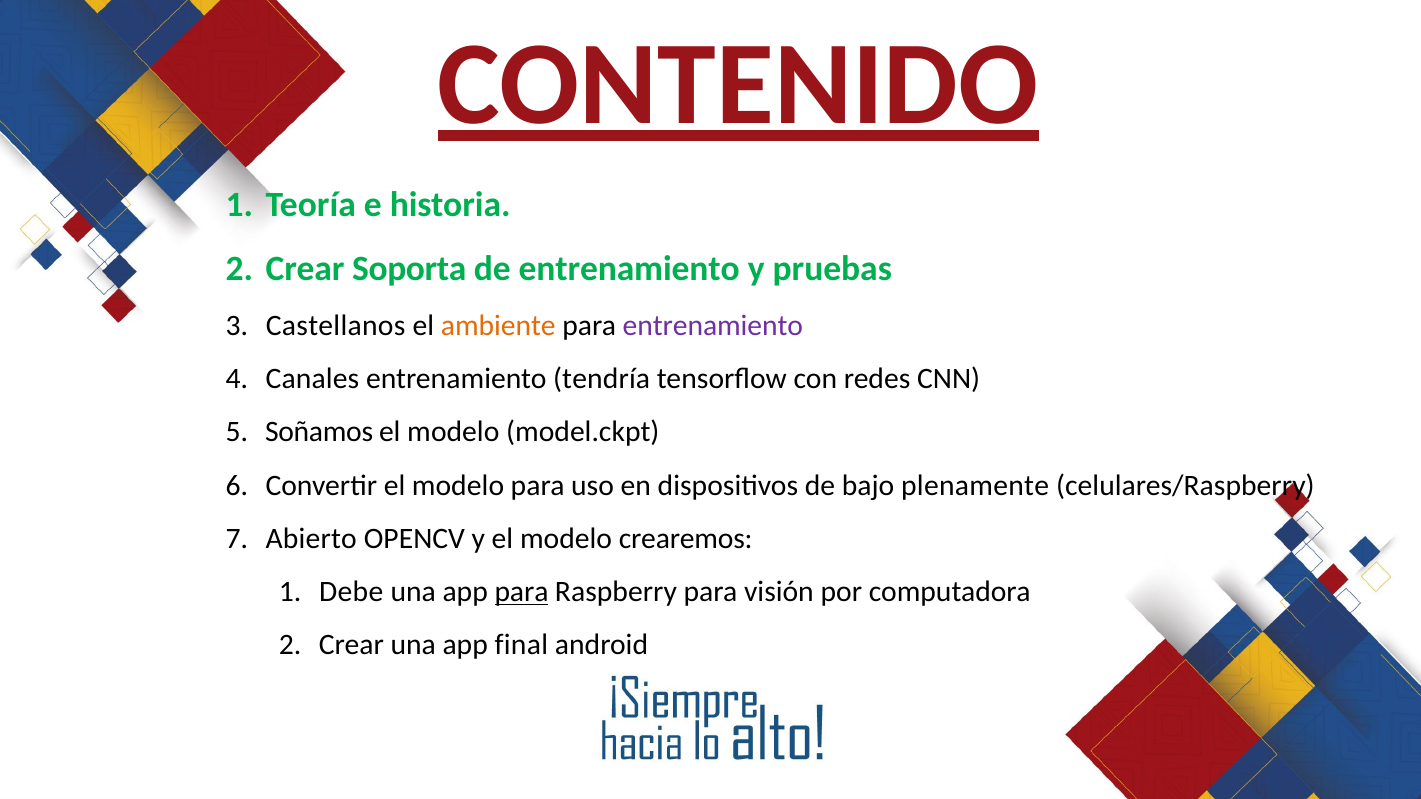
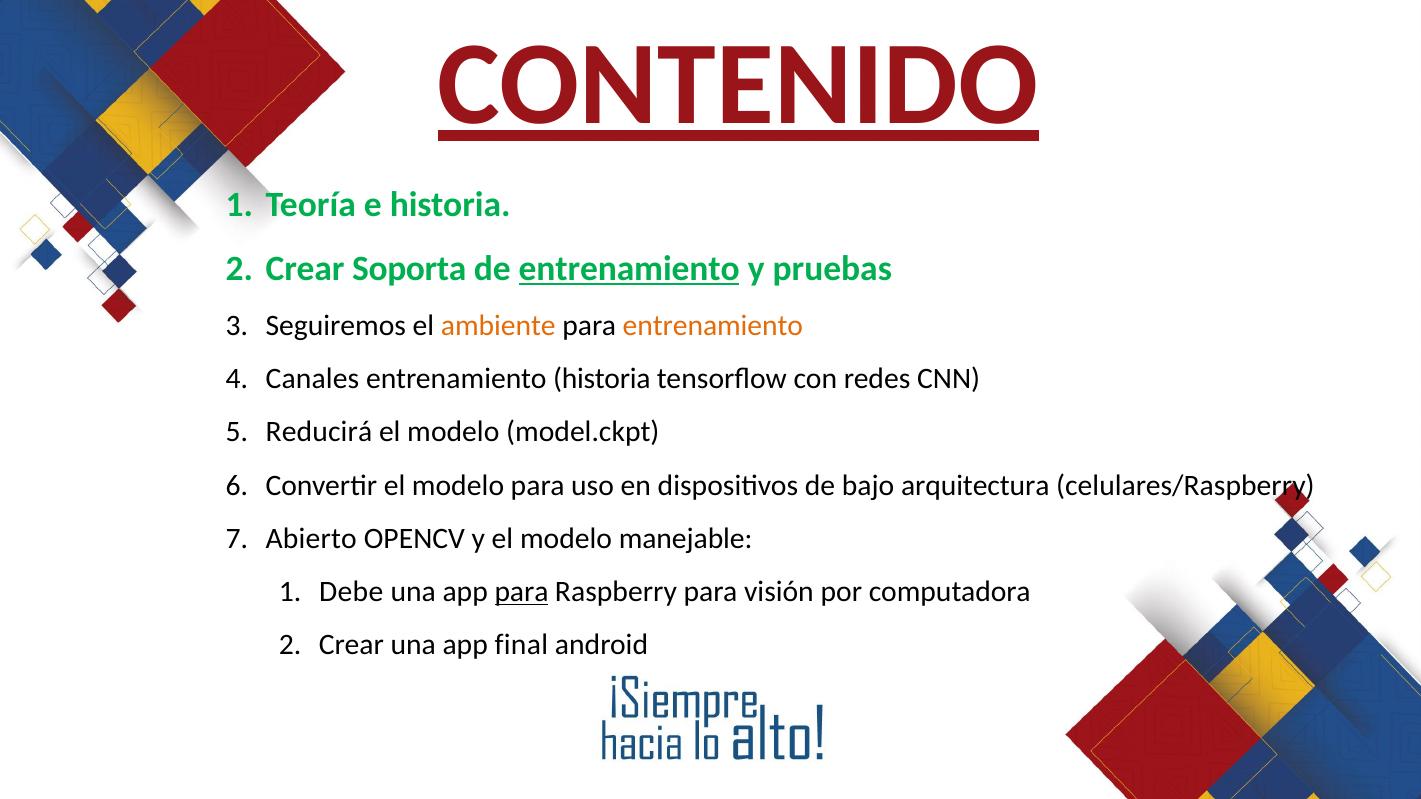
entrenamiento underline: none -> present (629, 269)
Castellanos: Castellanos -> Seguiremos (336, 326)
entrenamiento colour: purple -> orange (713, 326)
entrenamiento tendría: tendría -> historia (602, 379)
Soñamos: Soñamos -> Reducirá (319, 432)
plenamente: plenamente -> arquitectura (975, 485)
crearemos: crearemos -> manejable (686, 539)
